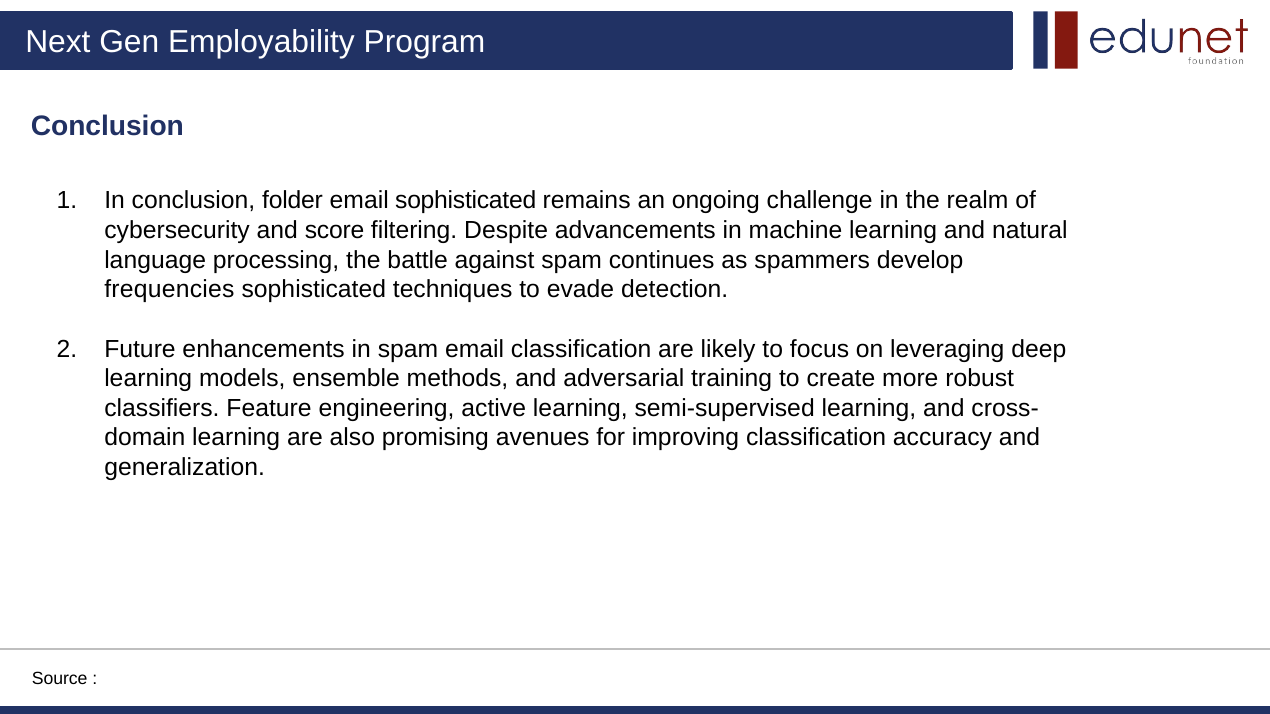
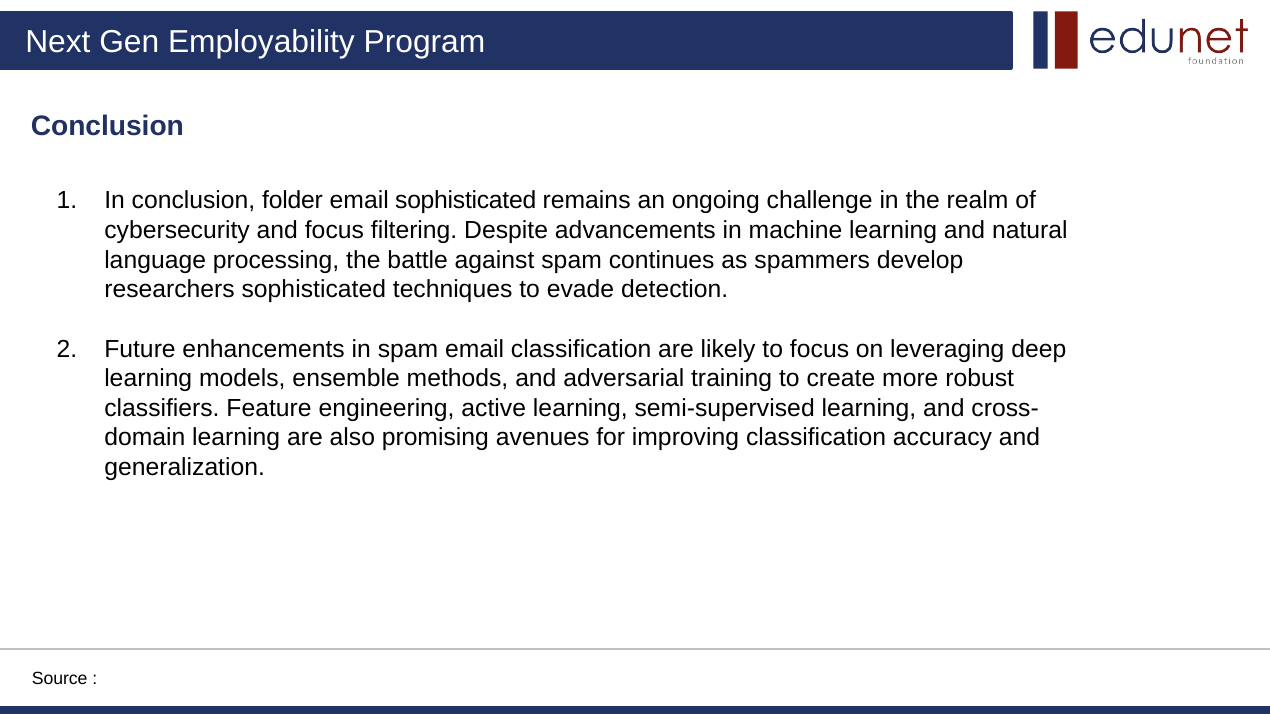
and score: score -> focus (334, 231)
frequencies: frequencies -> researchers (170, 290)
